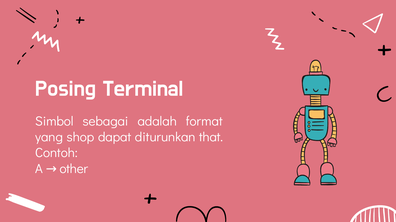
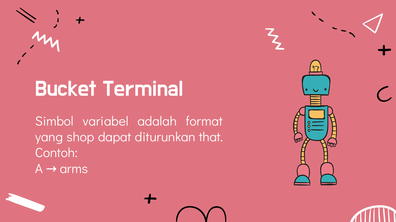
Posing: Posing -> Bucket (66, 89)
sebagai: sebagai -> variabel (106, 122)
other: other -> arms (74, 169)
